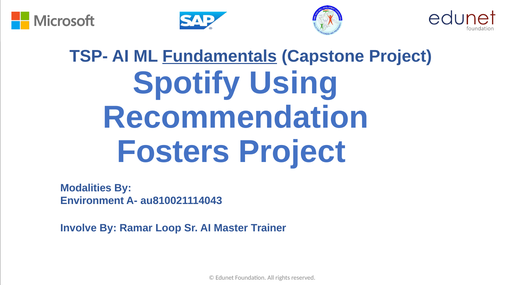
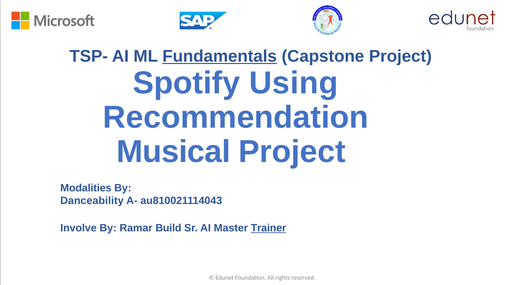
Fosters: Fosters -> Musical (173, 152)
Environment: Environment -> Danceability (92, 201)
Loop: Loop -> Build (168, 228)
Trainer underline: none -> present (269, 228)
